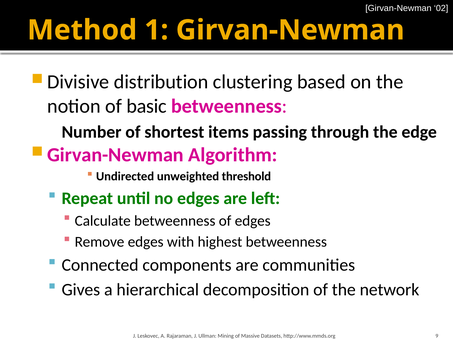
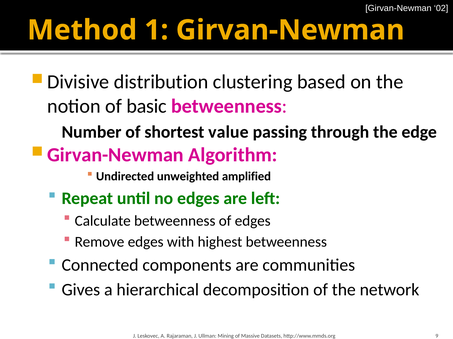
items: items -> value (228, 132)
threshold: threshold -> amplified (246, 177)
